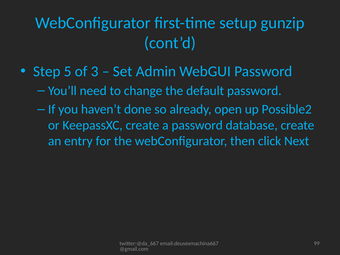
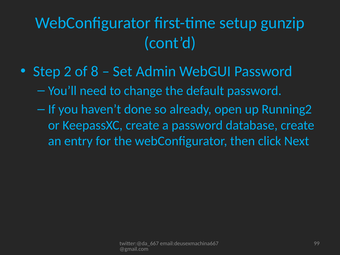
5: 5 -> 2 (68, 71)
3: 3 -> 8 (95, 71)
Possible2: Possible2 -> Running2 (287, 109)
